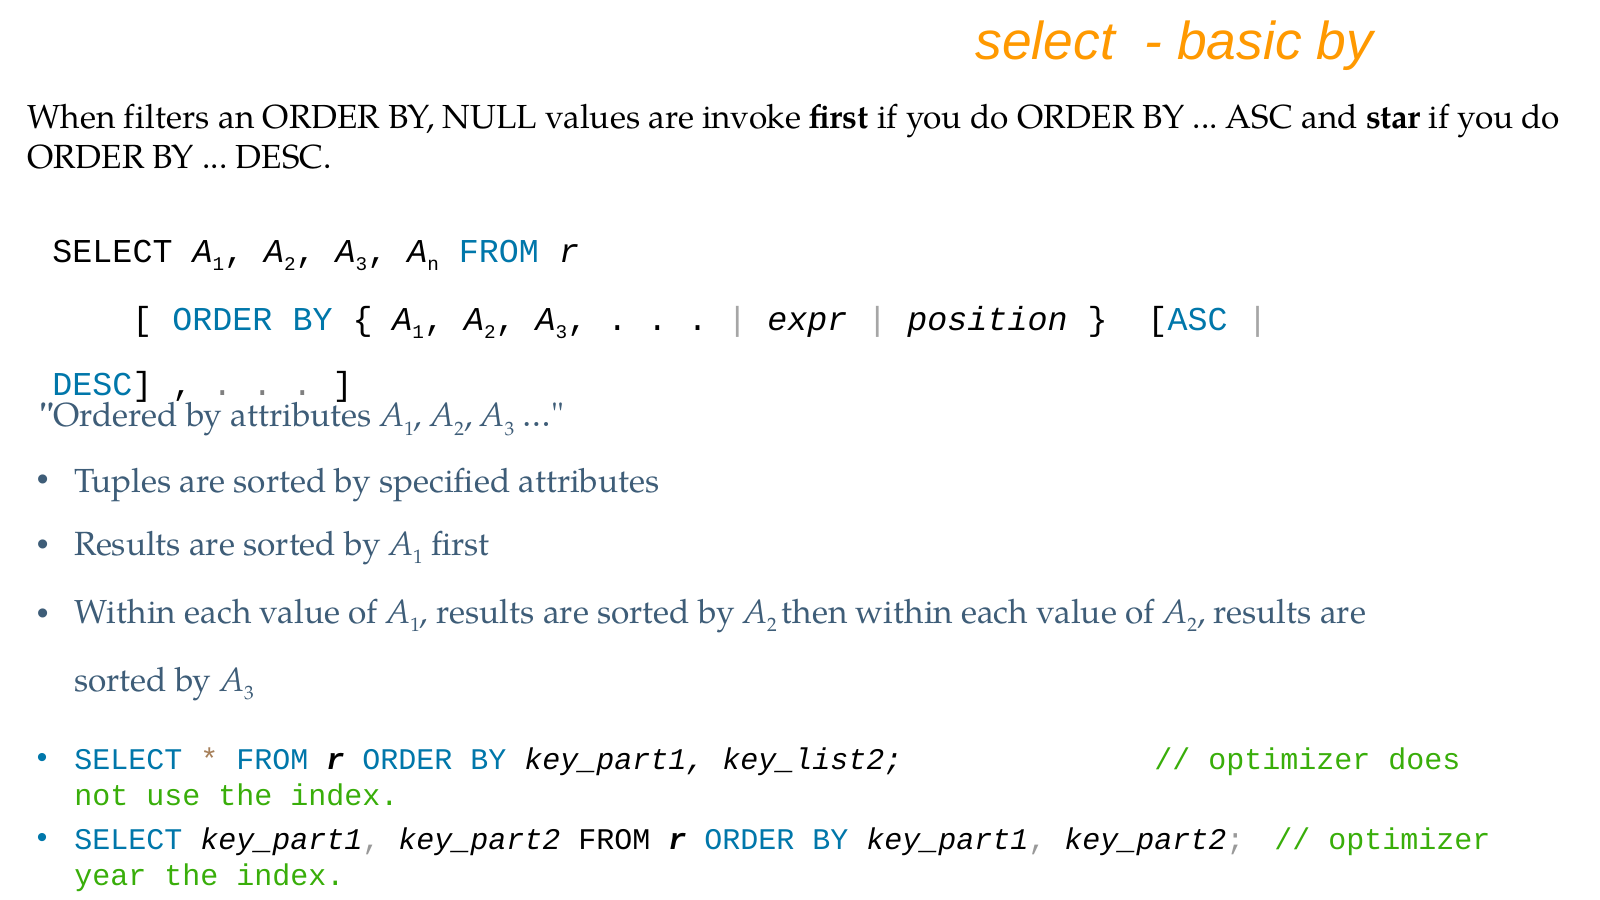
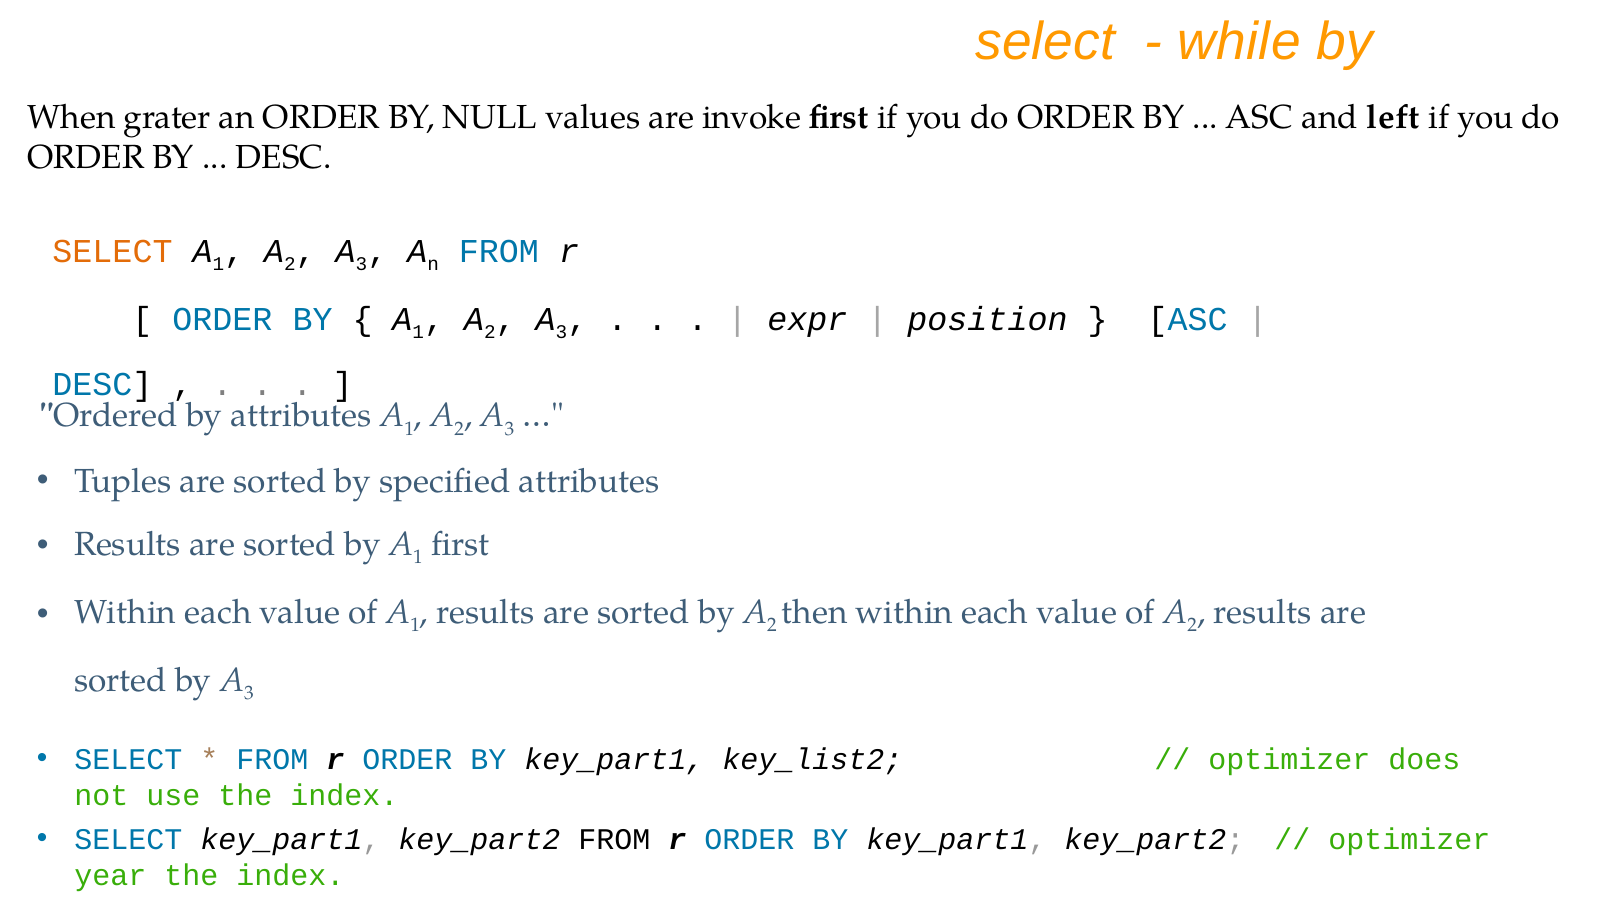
basic: basic -> while (1239, 42)
filters: filters -> grater (167, 118)
star: star -> left (1393, 118)
SELECT colour: black -> orange (112, 251)
